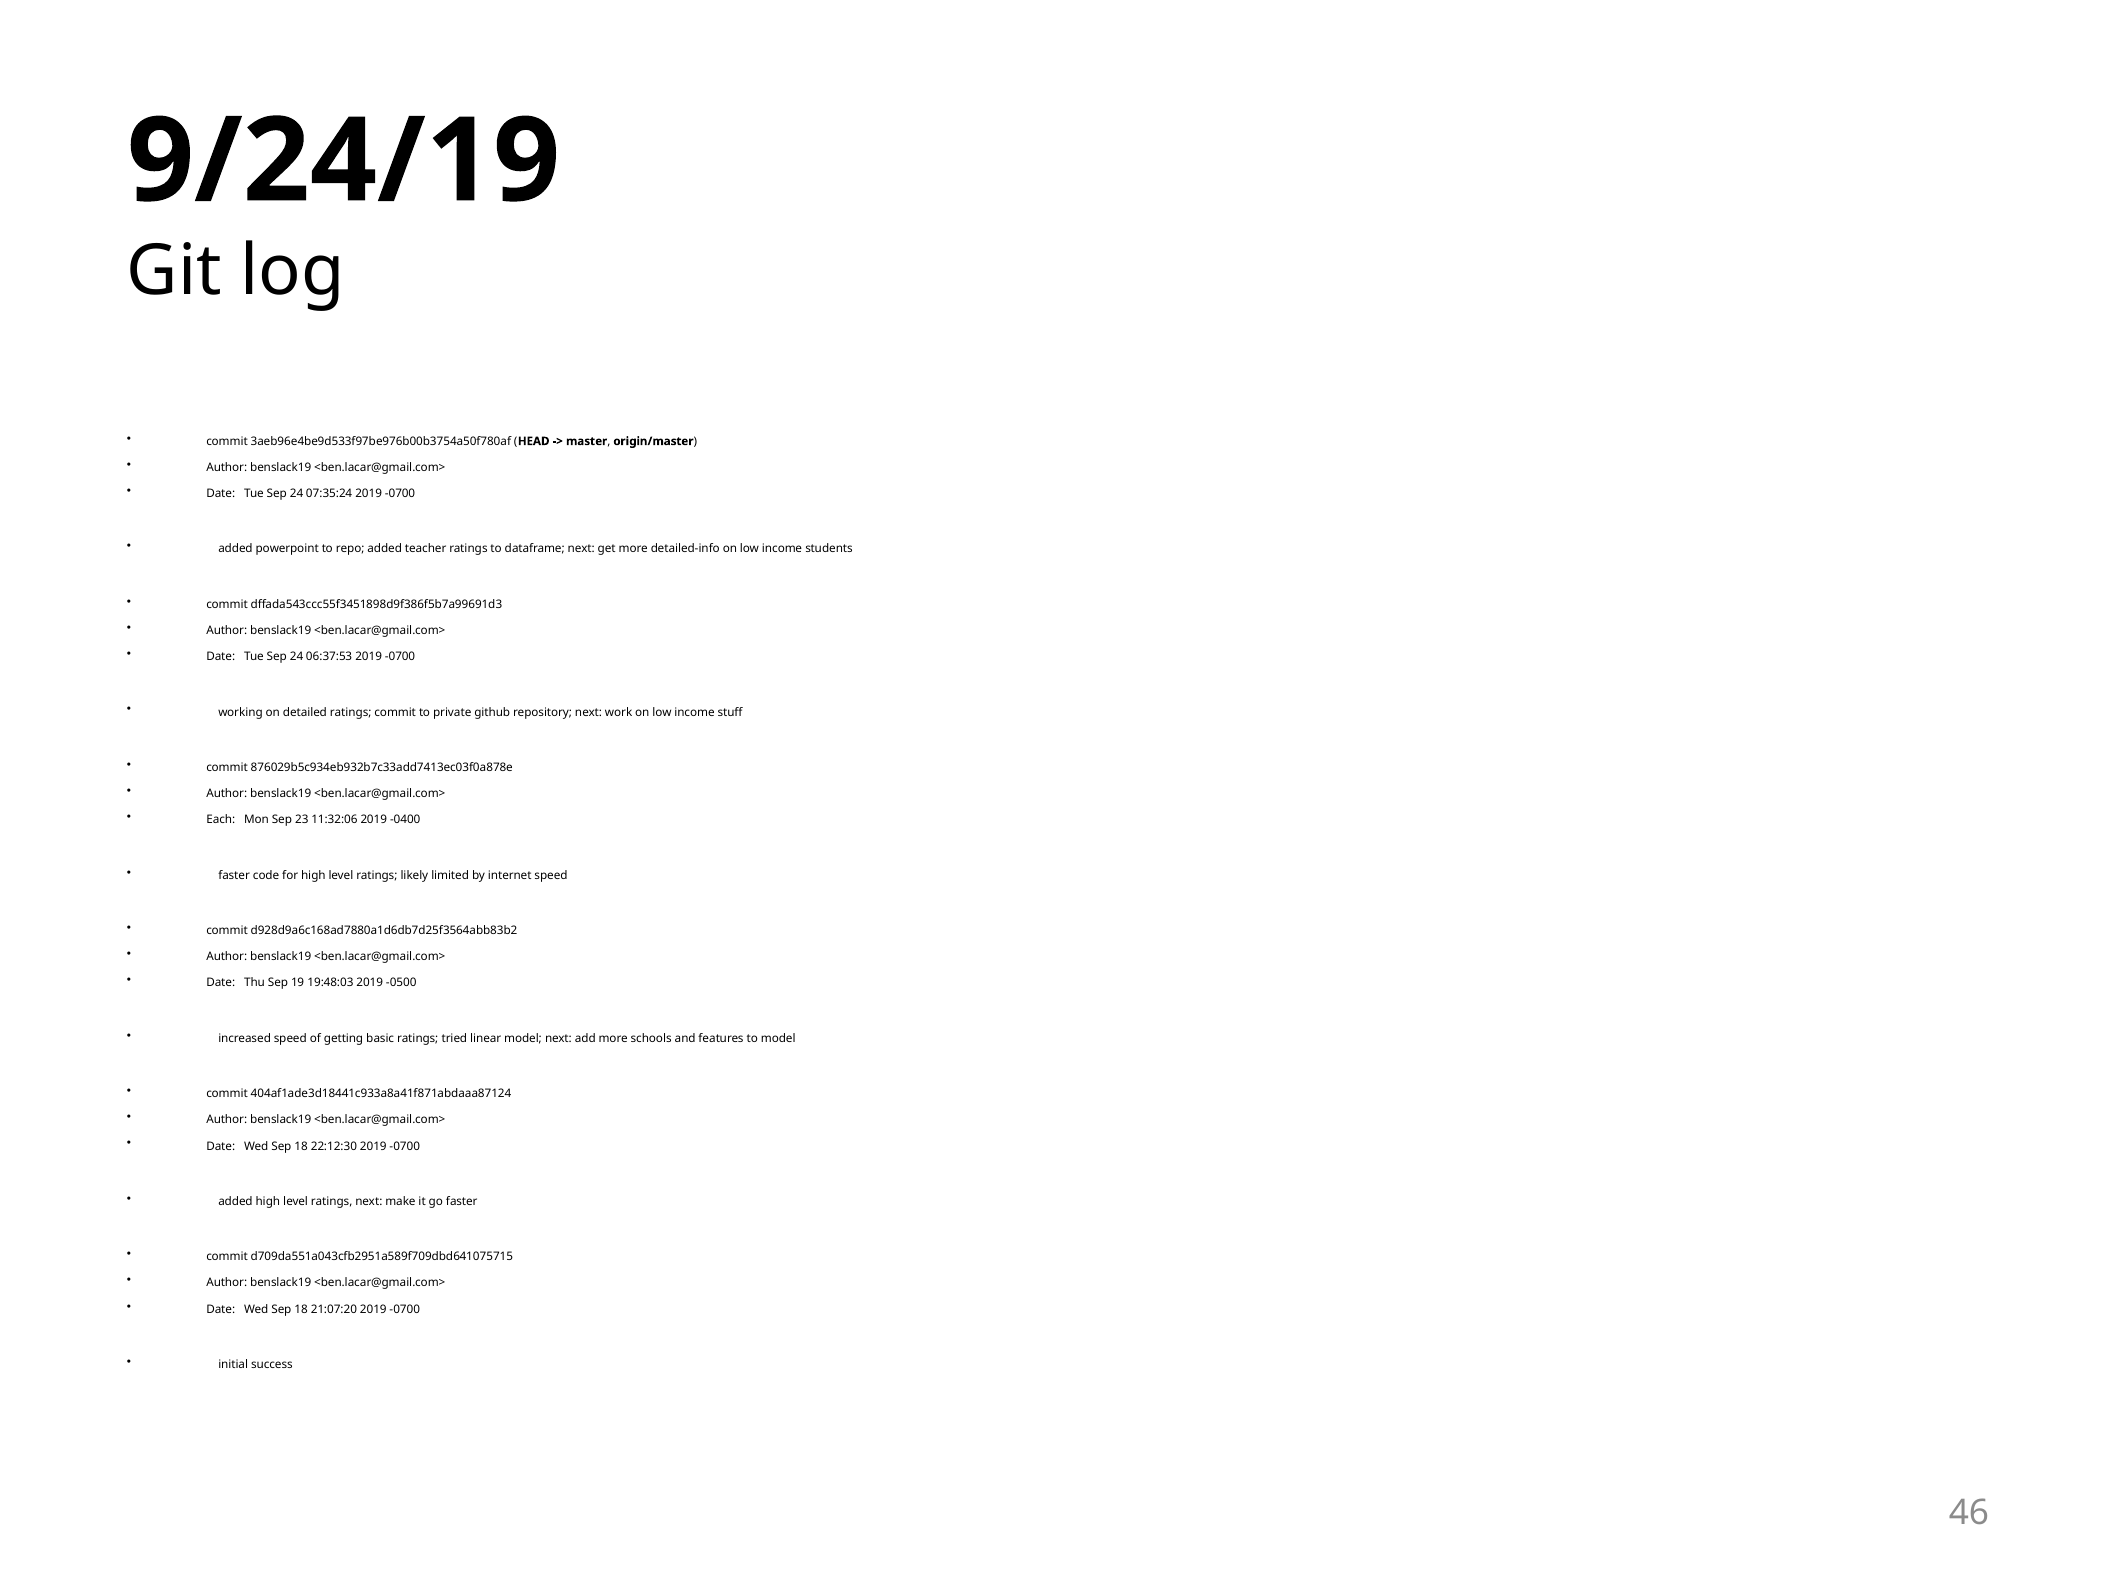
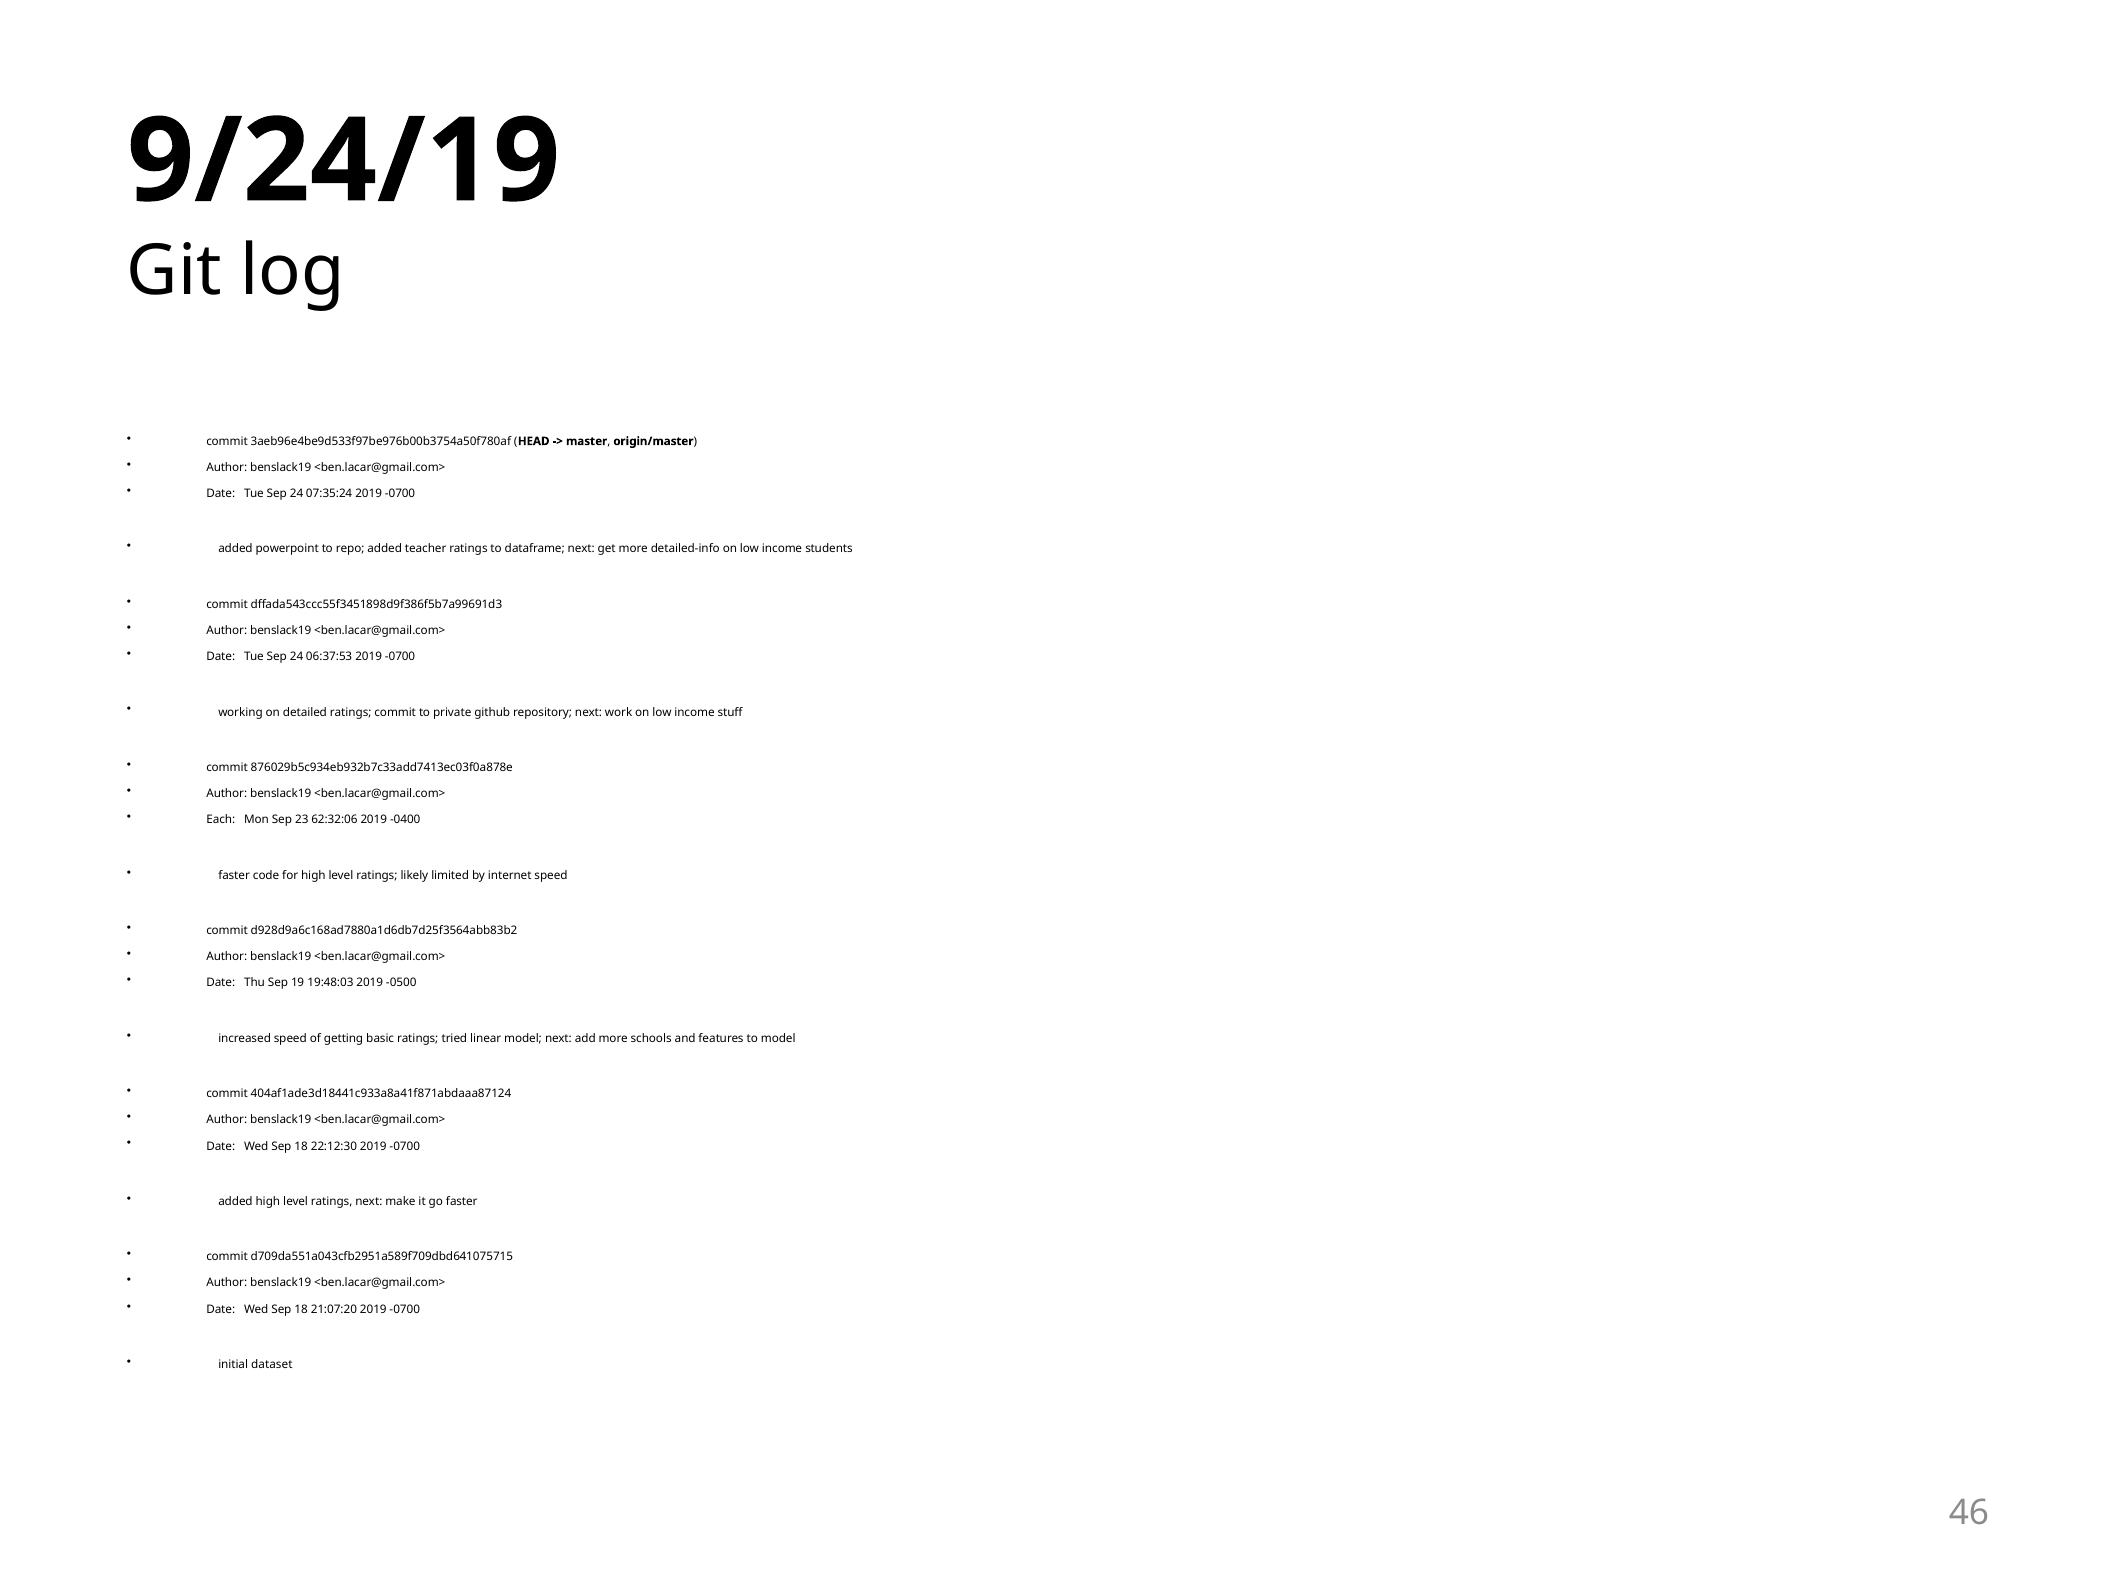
11:32:06: 11:32:06 -> 62:32:06 (334, 820)
success: success -> dataset (272, 1365)
